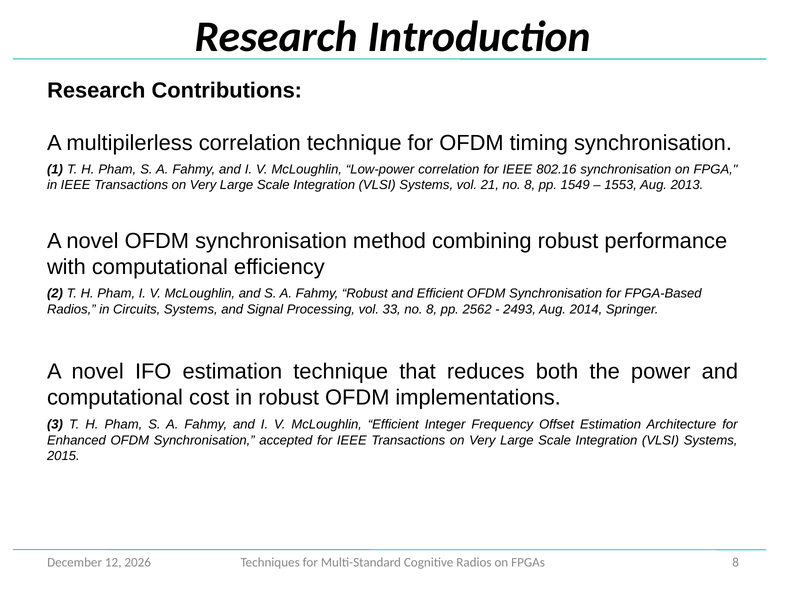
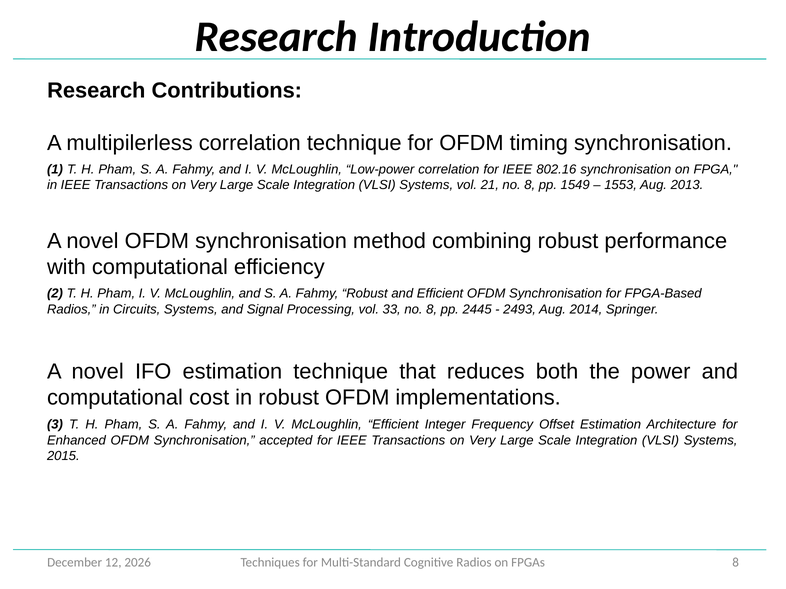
2562: 2562 -> 2445 (477, 310)
